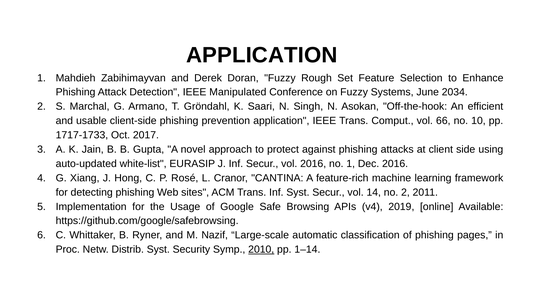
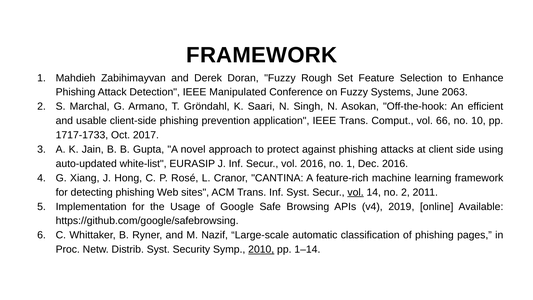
APPLICATION: APPLICATION -> FRAMEWORK (262, 55)
2034: 2034 -> 2063 (455, 92)
vol underline: none -> present (356, 192)
